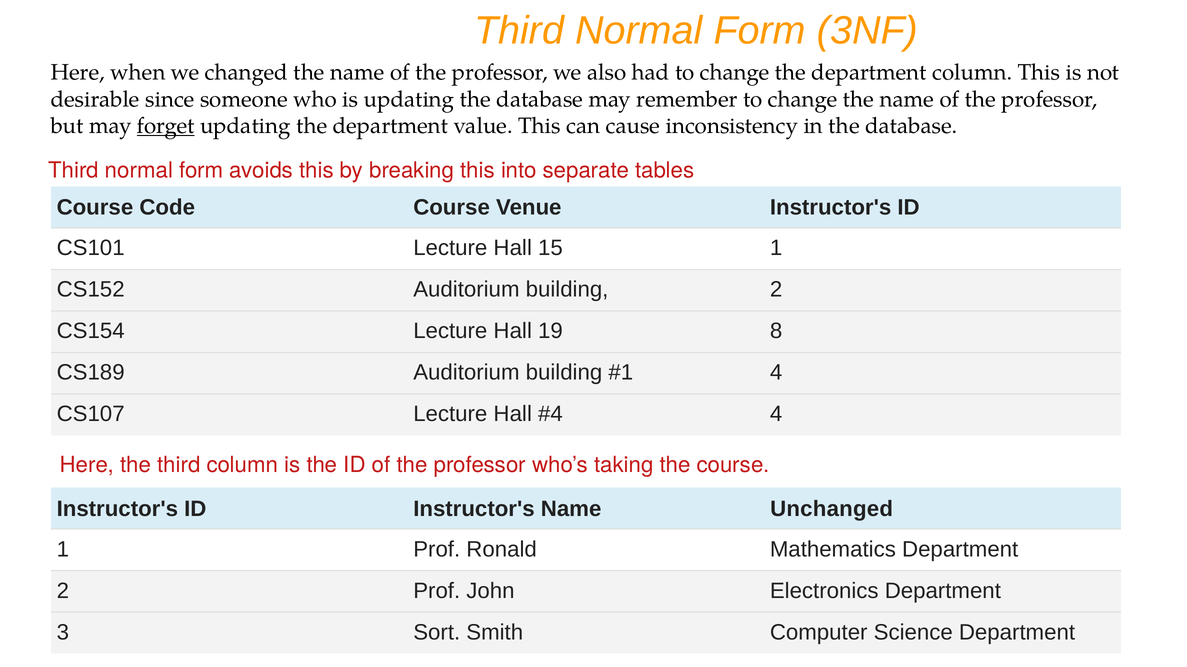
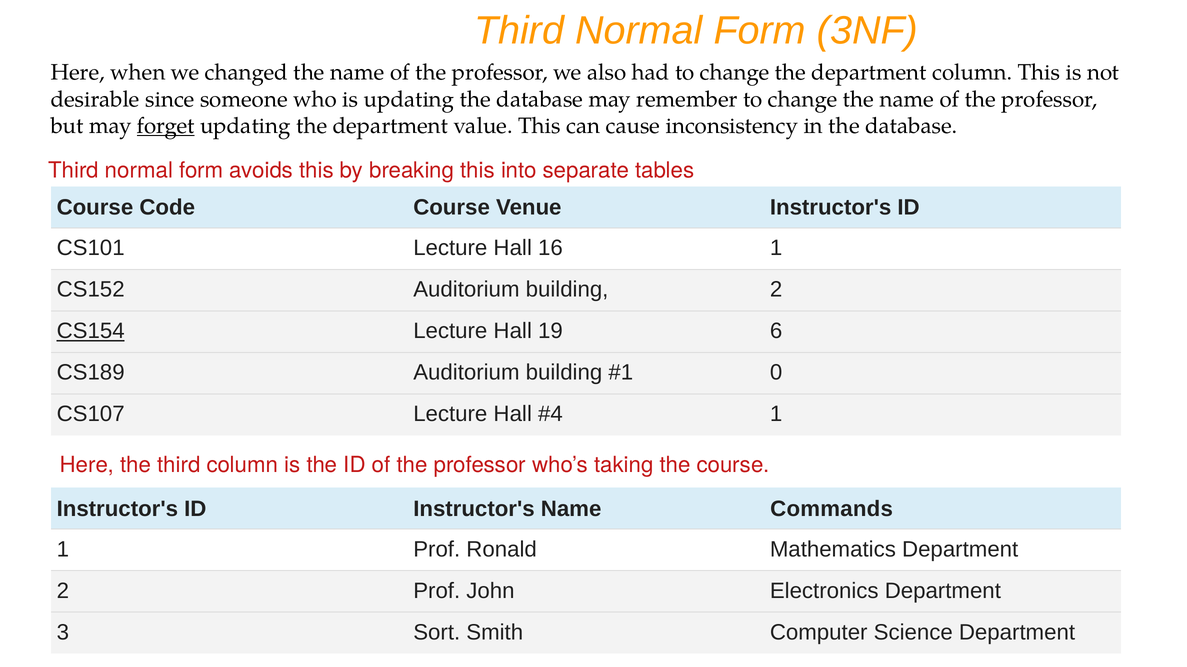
15: 15 -> 16 (550, 248)
CS154 underline: none -> present (91, 331)
8: 8 -> 6 (776, 331)
4: 4 -> 0 (776, 373)
4: 4 -> 1 (776, 415)
Unchanged: Unchanged -> Commands (832, 509)
